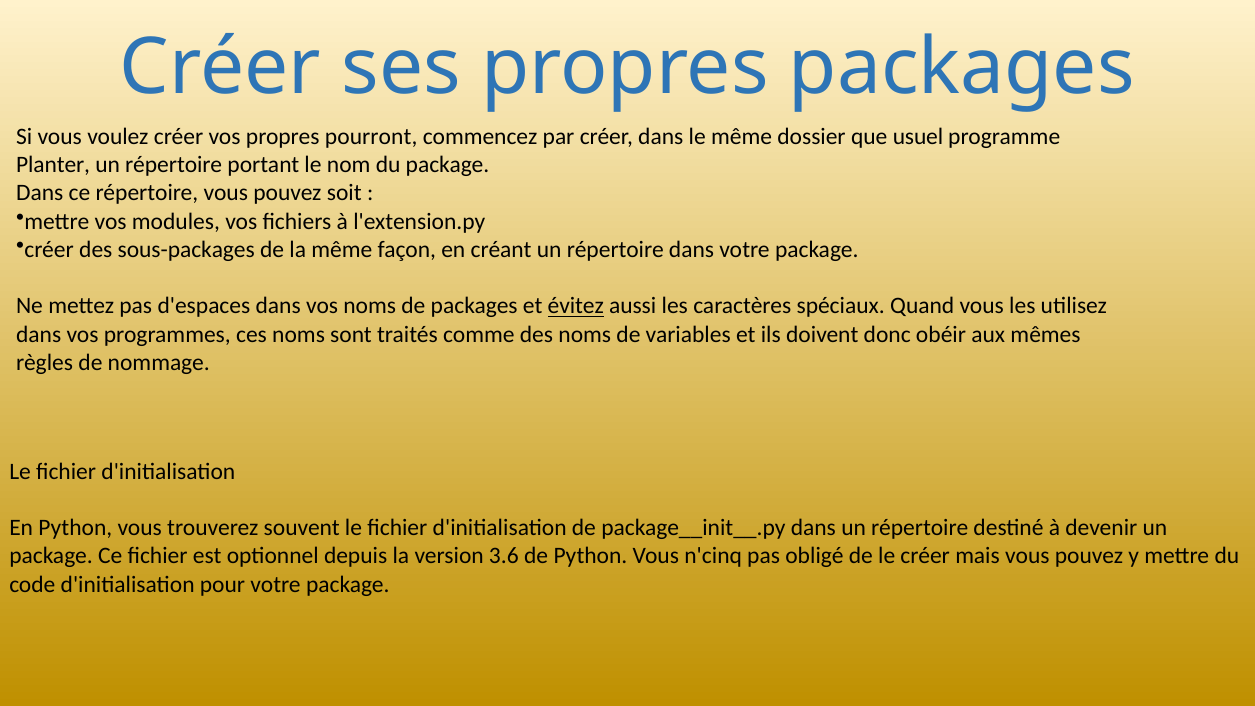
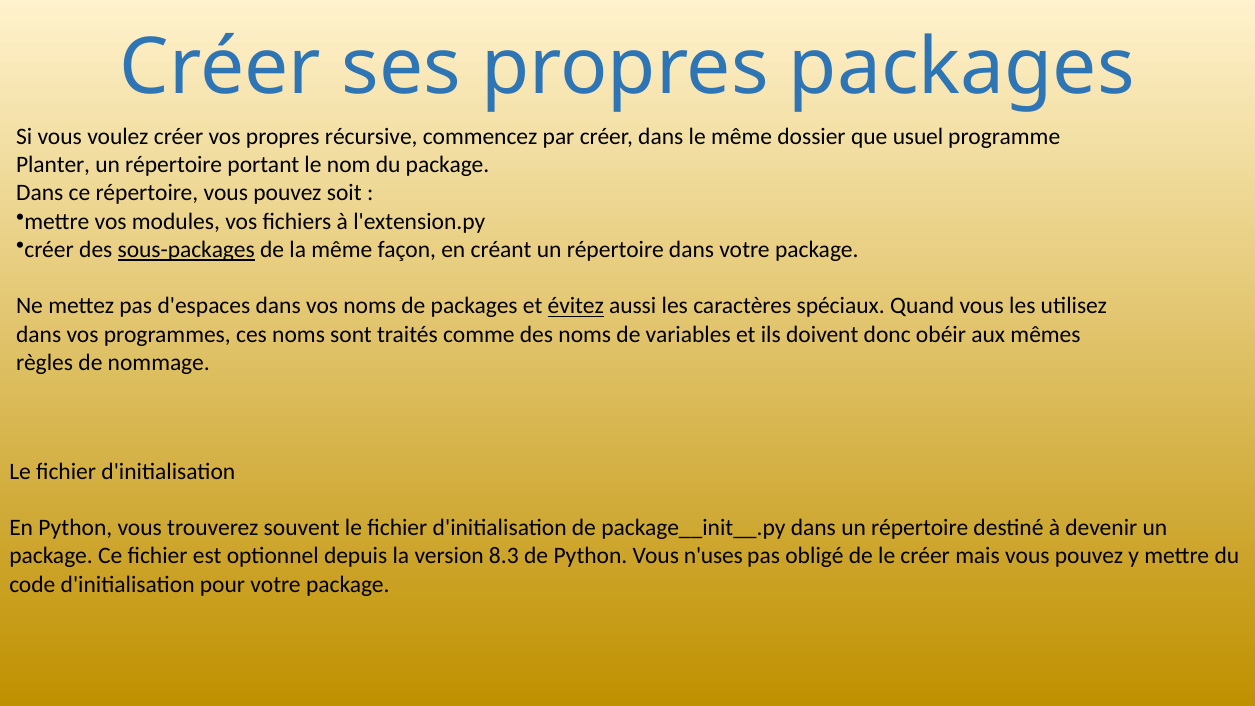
pourront: pourront -> récursive (371, 137)
sous-packages underline: none -> present (186, 250)
3.6: 3.6 -> 8.3 (504, 556)
n'cinq: n'cinq -> n'uses (713, 556)
